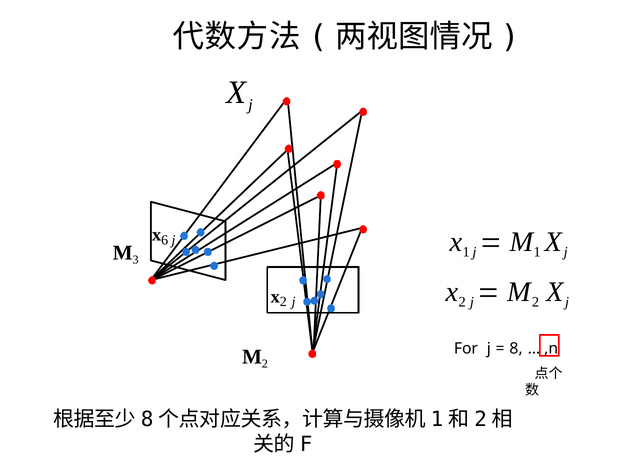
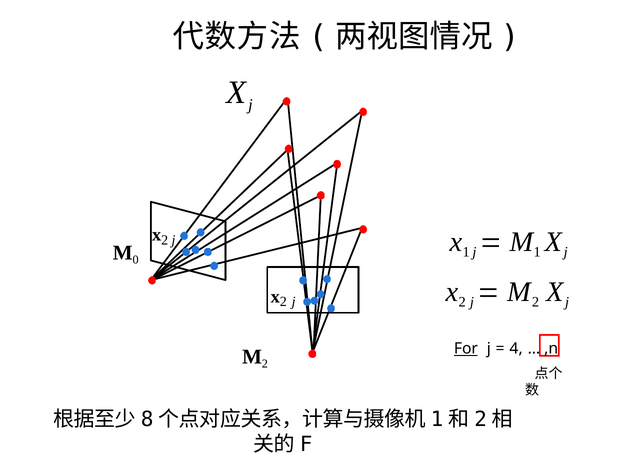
6: 6 -> 2 (165, 241)
3: 3 -> 0 (136, 260)
For underline: none -> present (466, 349)
8: 8 -> 4 (516, 349)
